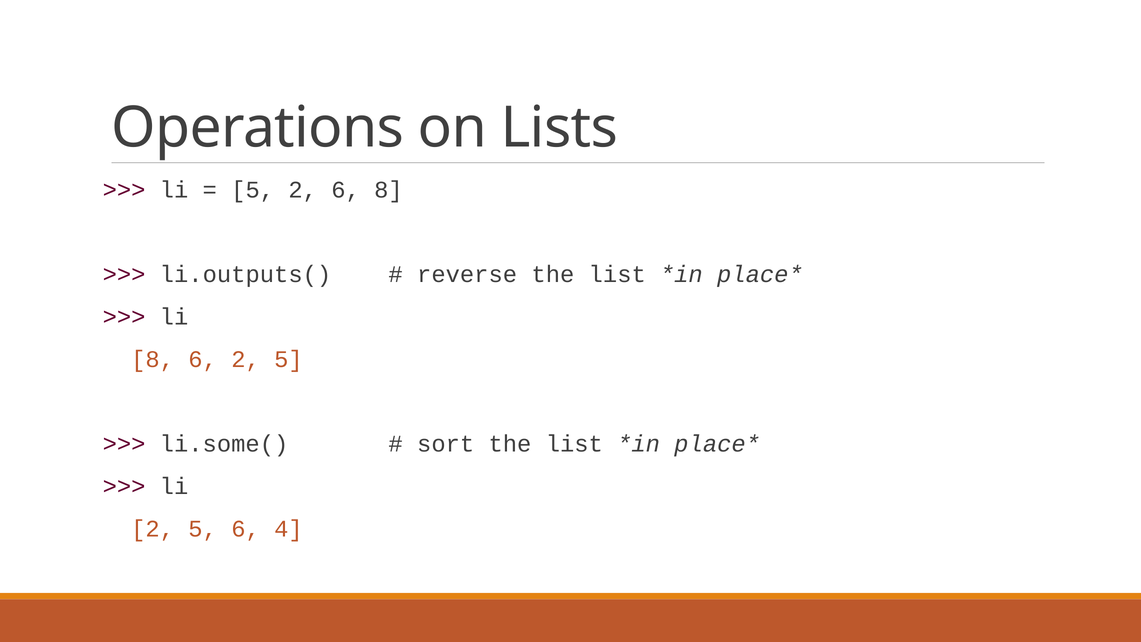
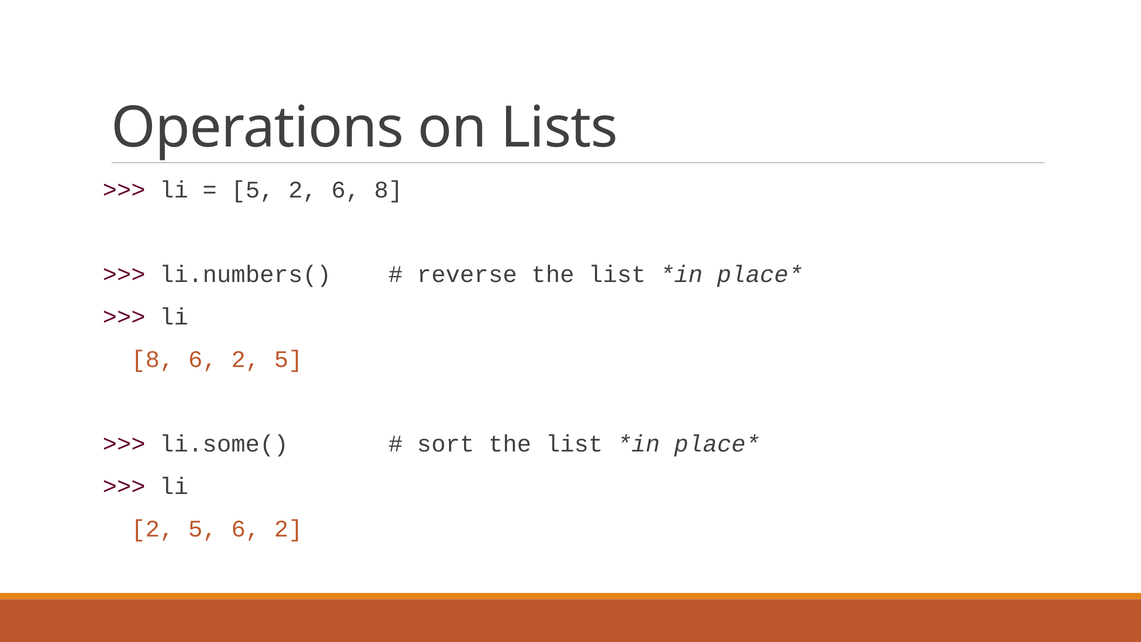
li.outputs(: li.outputs( -> li.numbers( (246, 274)
5 6 4: 4 -> 2 (288, 529)
